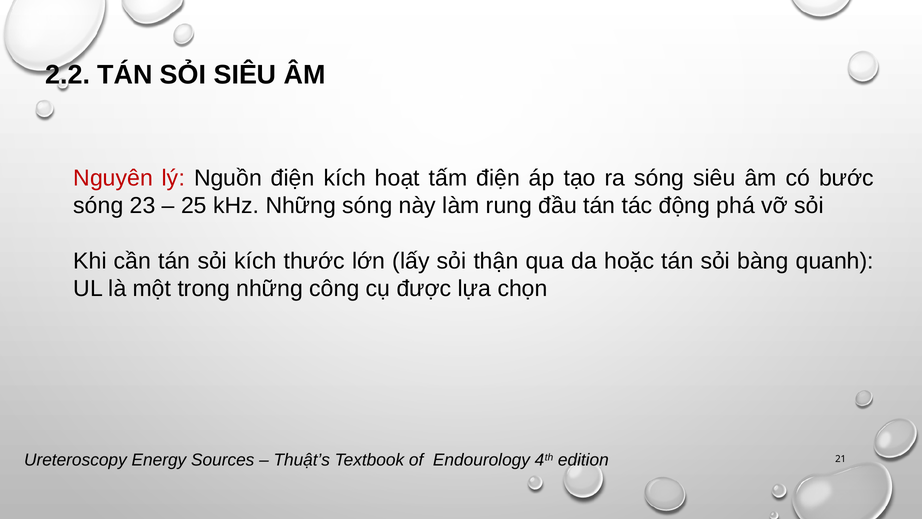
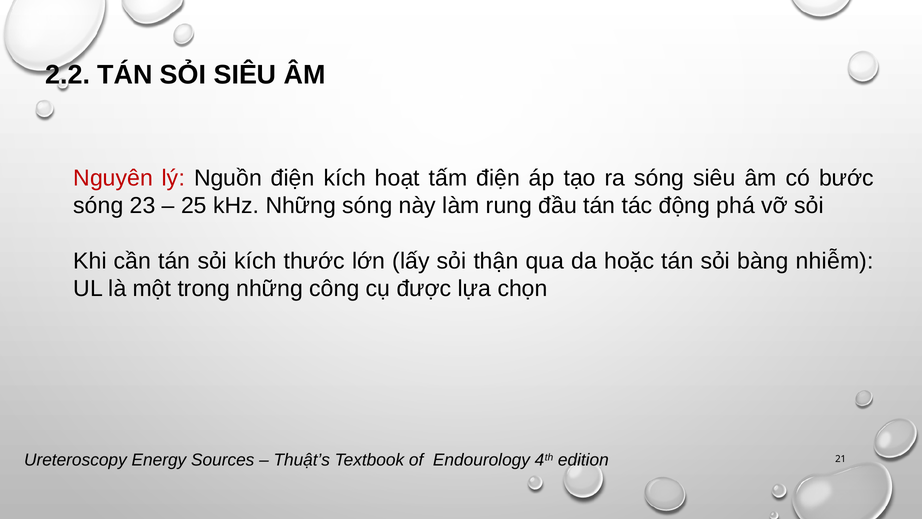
quanh: quanh -> nhiễm (835, 261)
